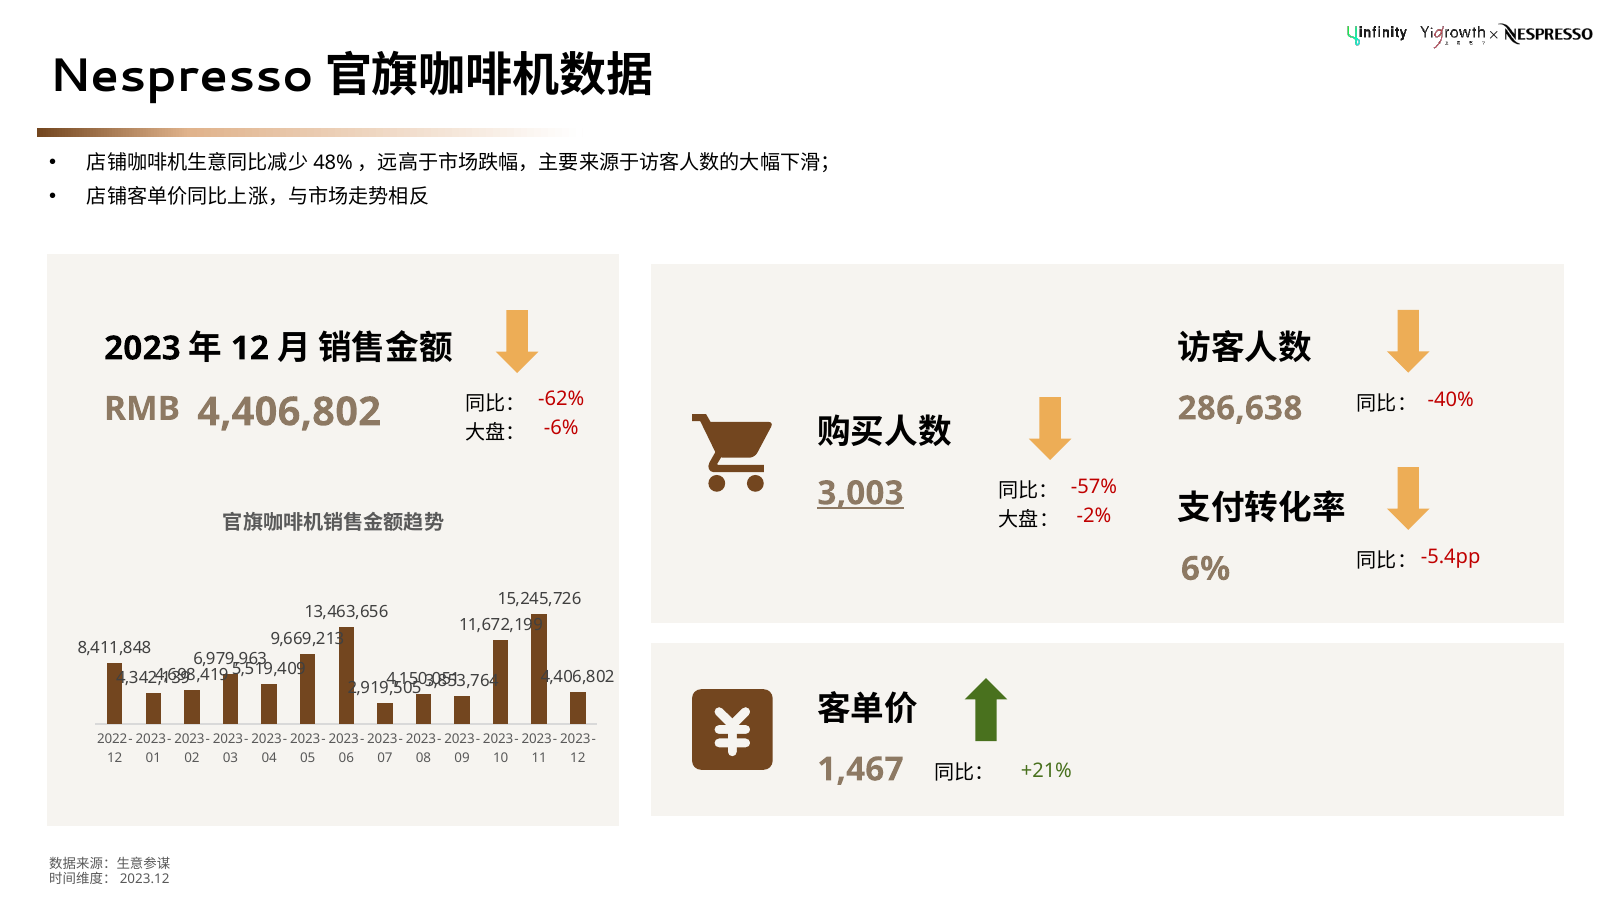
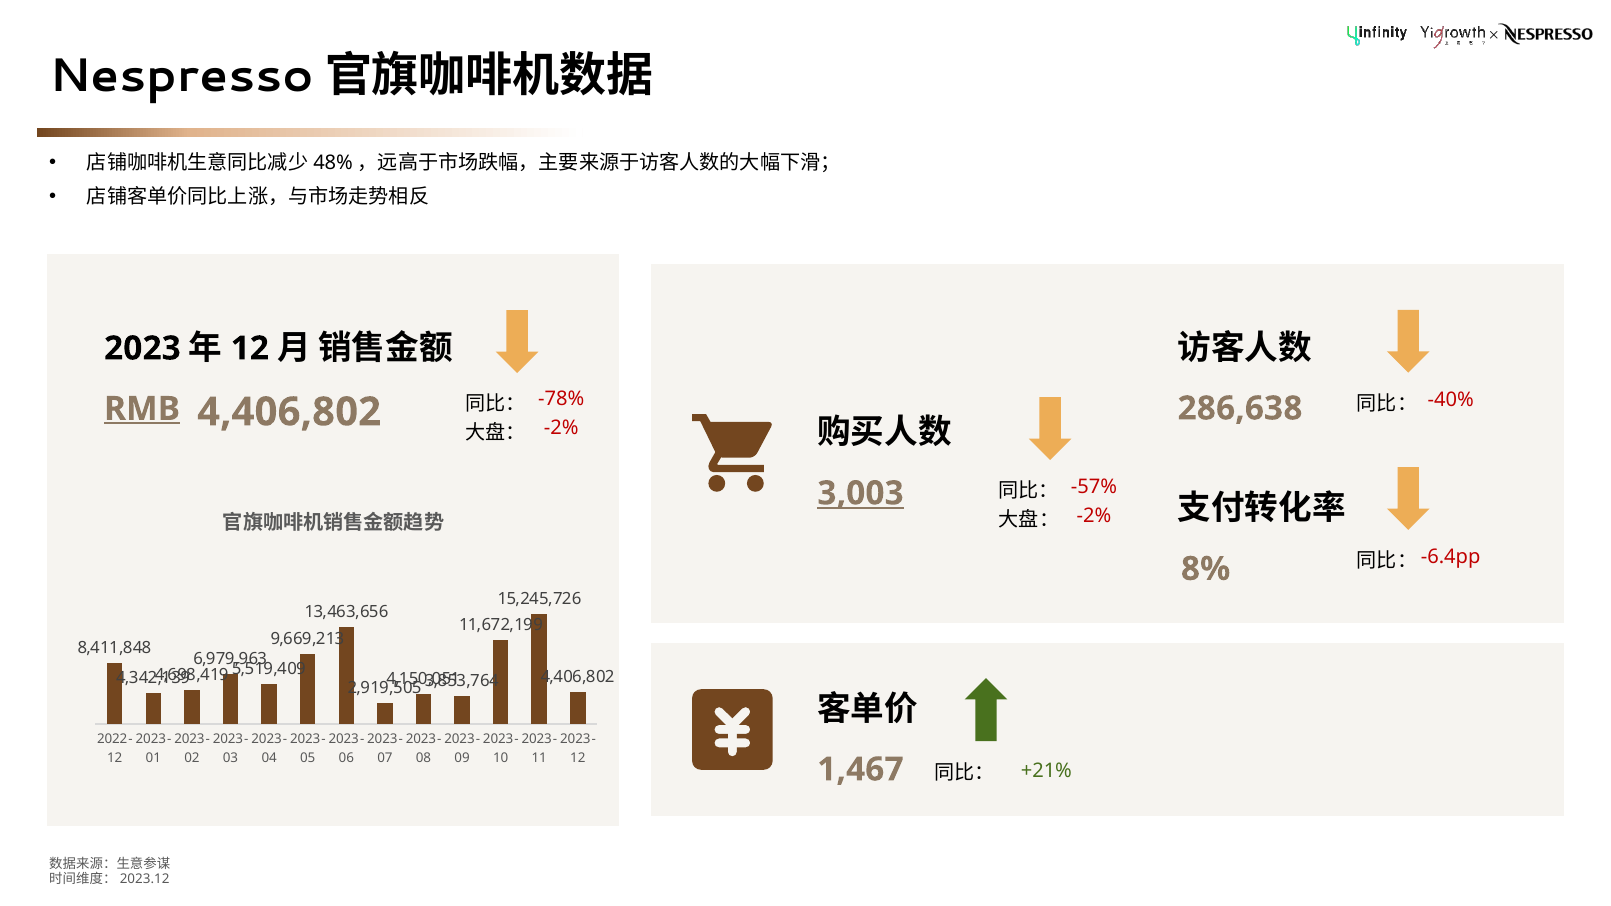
-62%: -62% -> -78% (561, 399)
RMB underline: none -> present (142, 409)
-6%: -6% -> -2% (561, 428)
-5.4pp: -5.4pp -> -6.4pp (1451, 557)
6%: 6% -> 8% (1206, 569)
